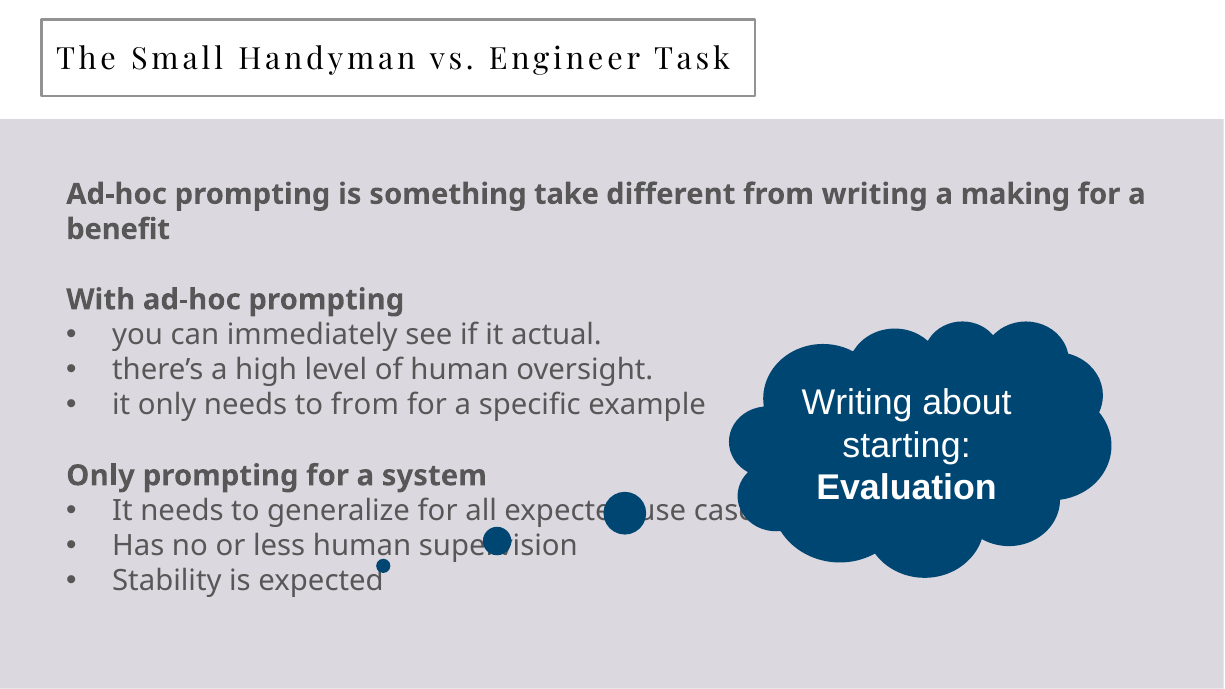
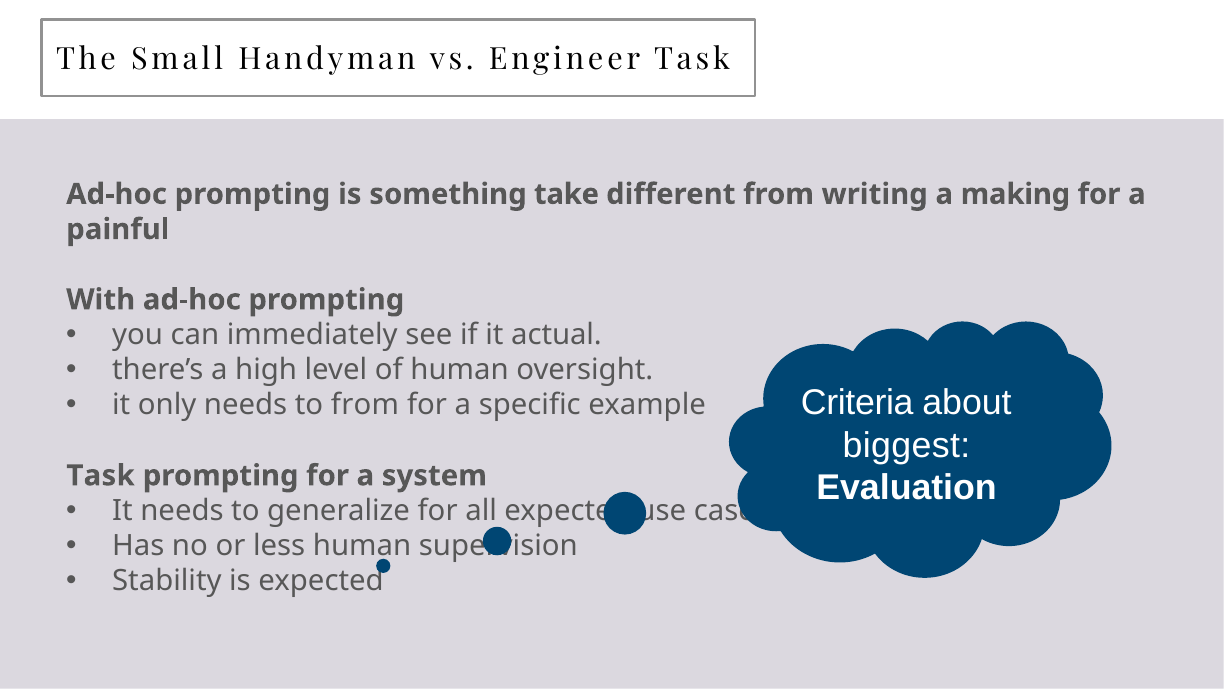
benefit: benefit -> painful (118, 229)
Writing: Writing -> Criteria (857, 402)
starting: starting -> biggest (906, 445)
Only: Only -> Task (101, 476)
